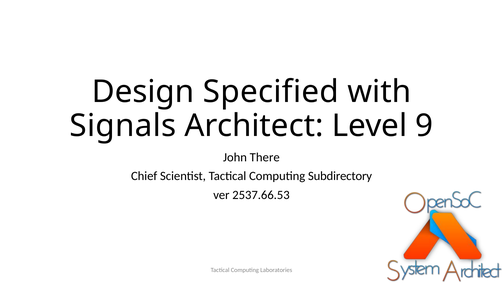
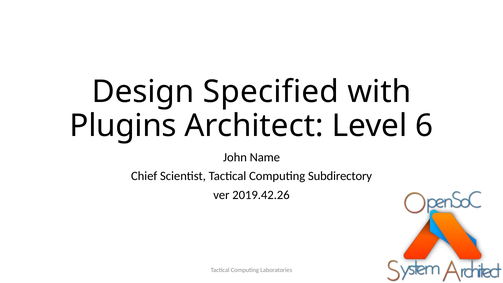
Signals: Signals -> Plugins (123, 126)
9: 9 -> 6 (424, 126)
There: There -> Name (265, 157)
2537.66.53: 2537.66.53 -> 2019.42.26 (261, 195)
